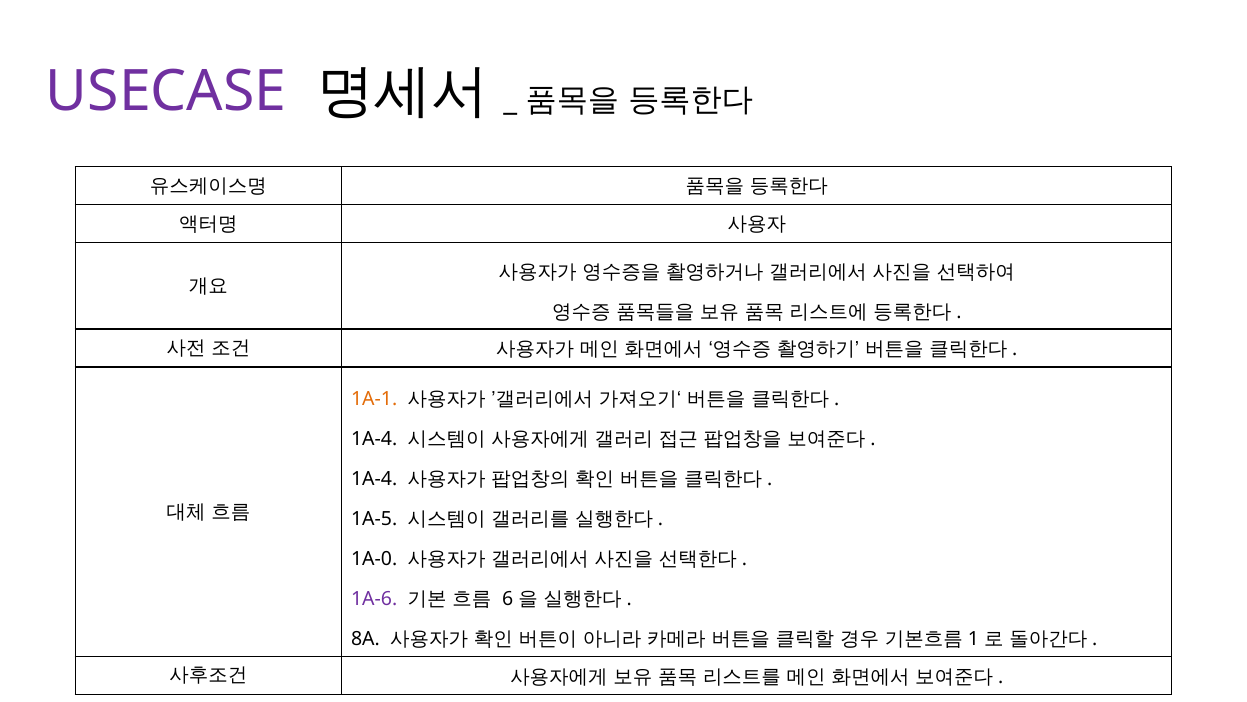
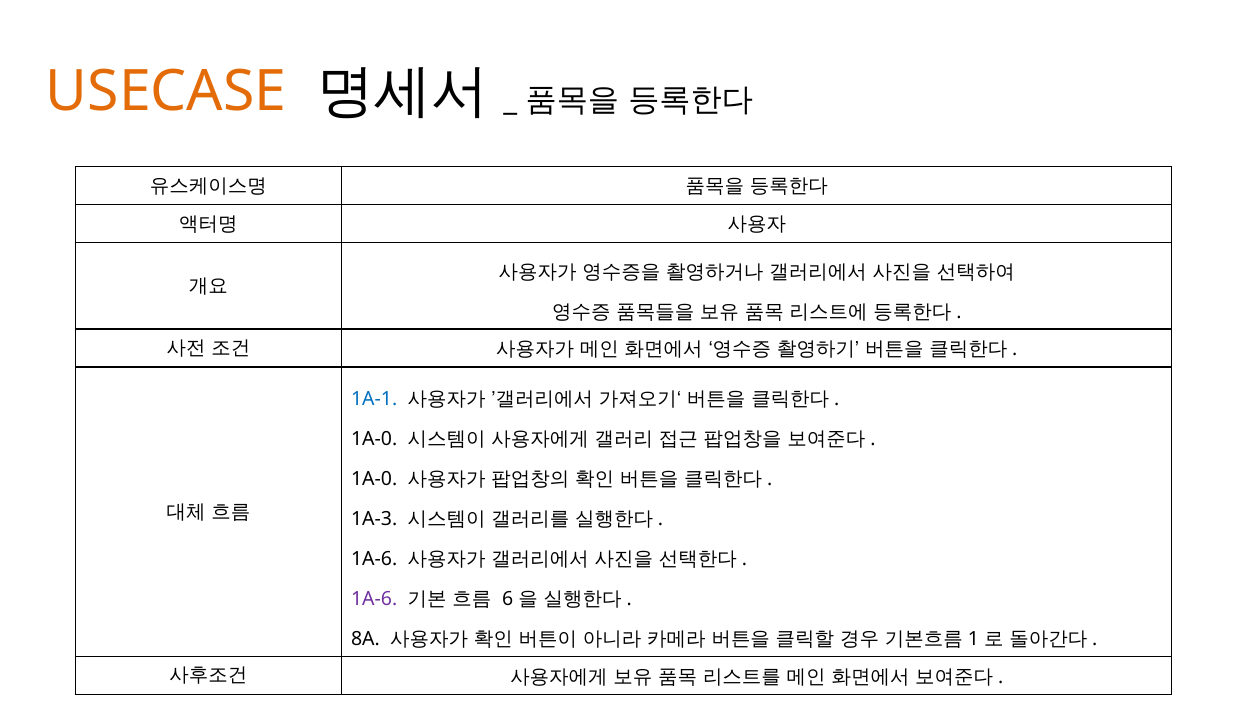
USECASE colour: purple -> orange (166, 92)
1A-1 colour: orange -> blue (374, 399)
1A-4: 1A-4 -> 1A-0 (374, 439)
1A-4: 1A-4 -> 1A-0 (374, 479)
1A-5: 1A-5 -> 1A-3 (374, 519)
1A-0: 1A-0 -> 1A-6 (374, 559)
